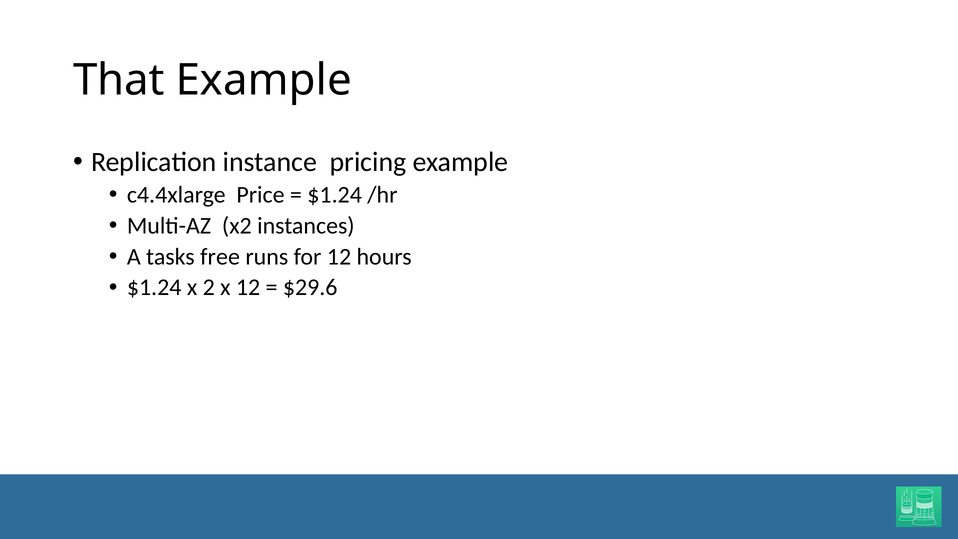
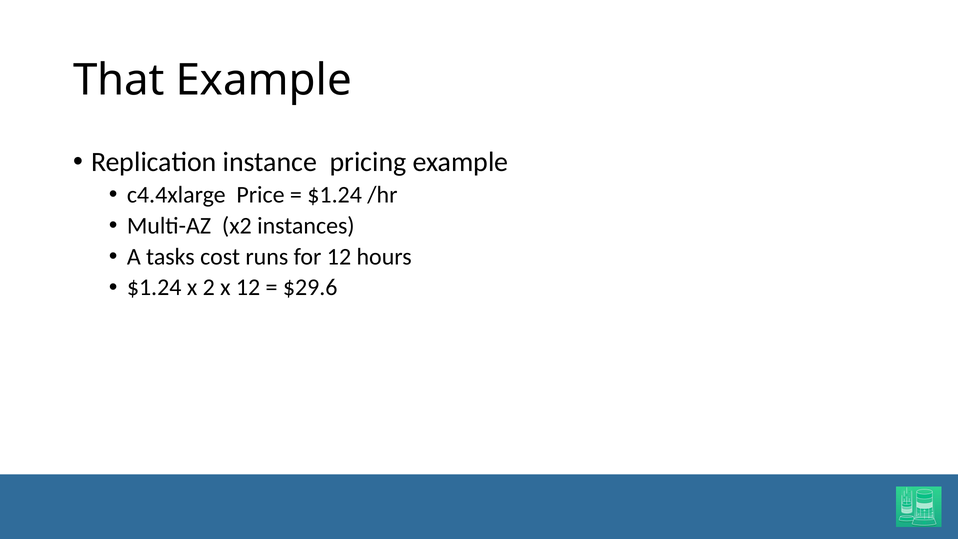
free: free -> cost (220, 257)
